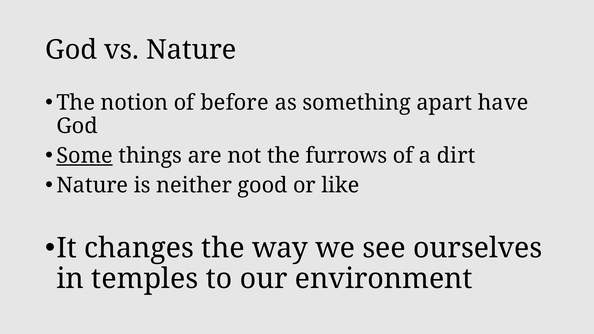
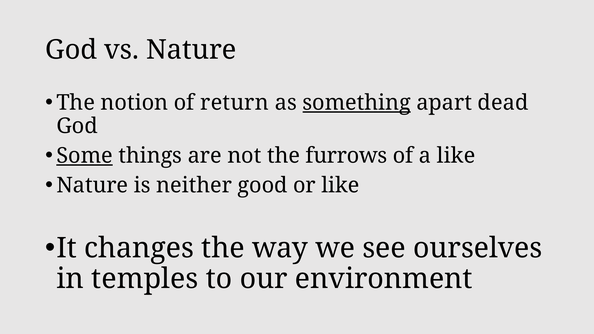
before: before -> return (234, 103)
something underline: none -> present (357, 103)
have: have -> dead (503, 103)
a dirt: dirt -> like (456, 156)
